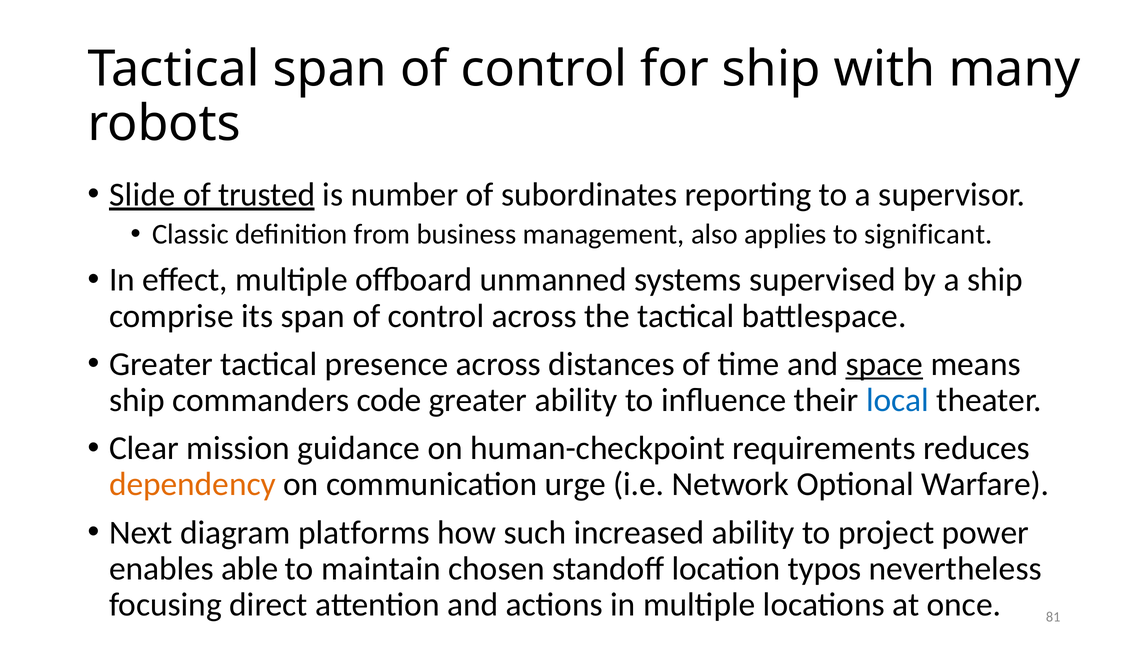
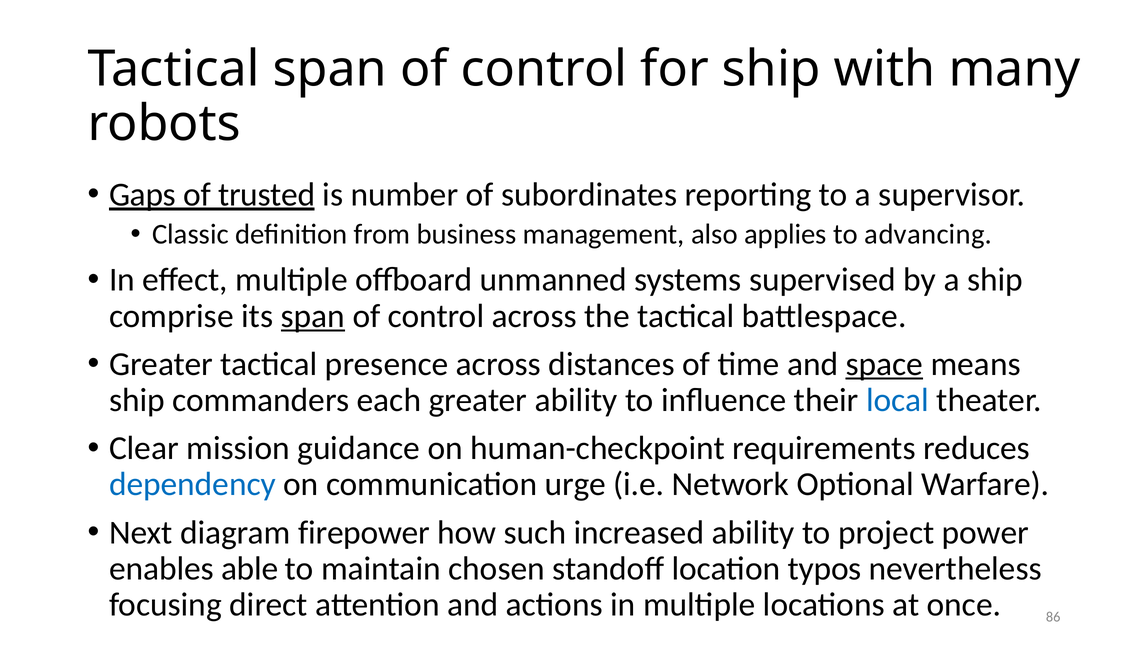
Slide: Slide -> Gaps (142, 195)
significant: significant -> advancing (928, 234)
span underline: none -> present (313, 316)
code: code -> each (389, 400)
dependency colour: orange -> blue (192, 484)
platforms: platforms -> firepower (364, 532)
81: 81 -> 86 (1053, 617)
